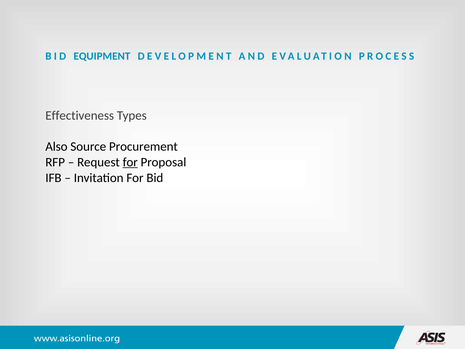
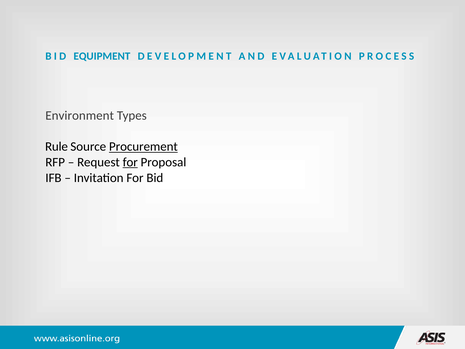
Effectiveness: Effectiveness -> Environment (80, 116)
Also: Also -> Rule (56, 147)
Procurement underline: none -> present (143, 147)
